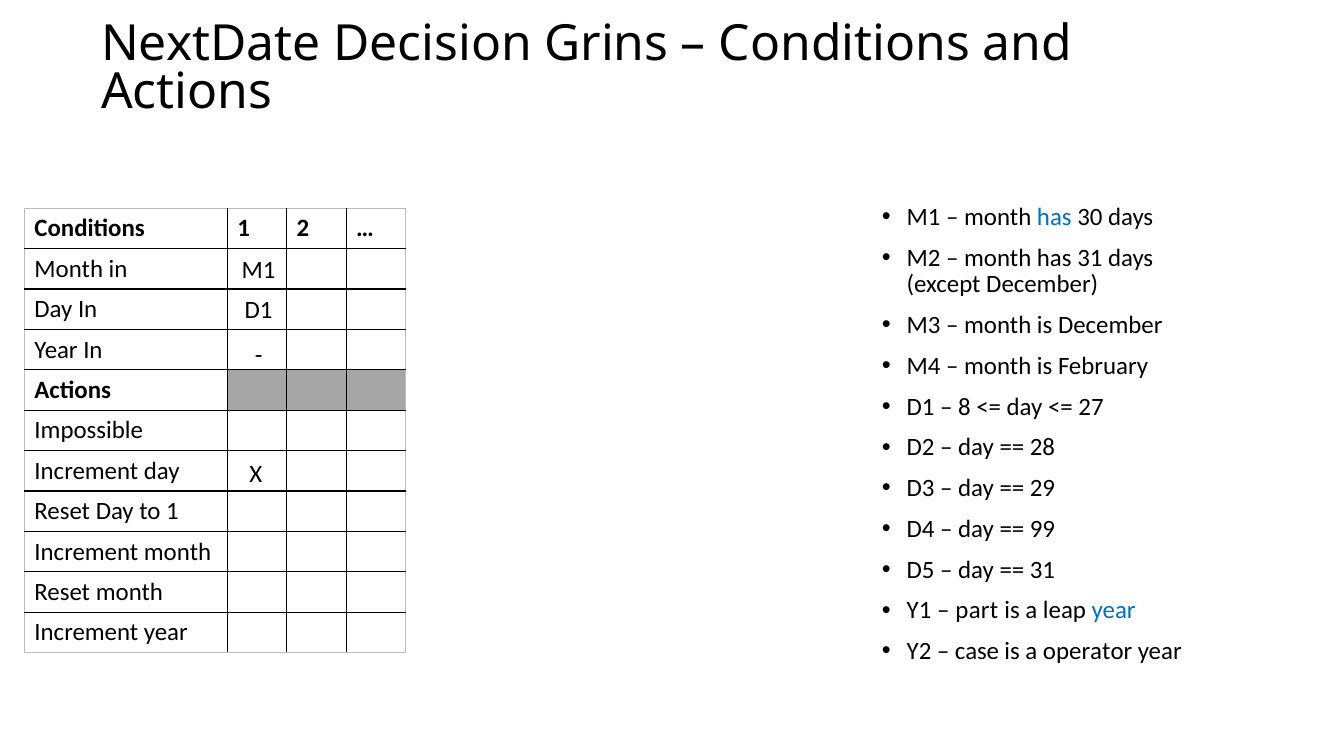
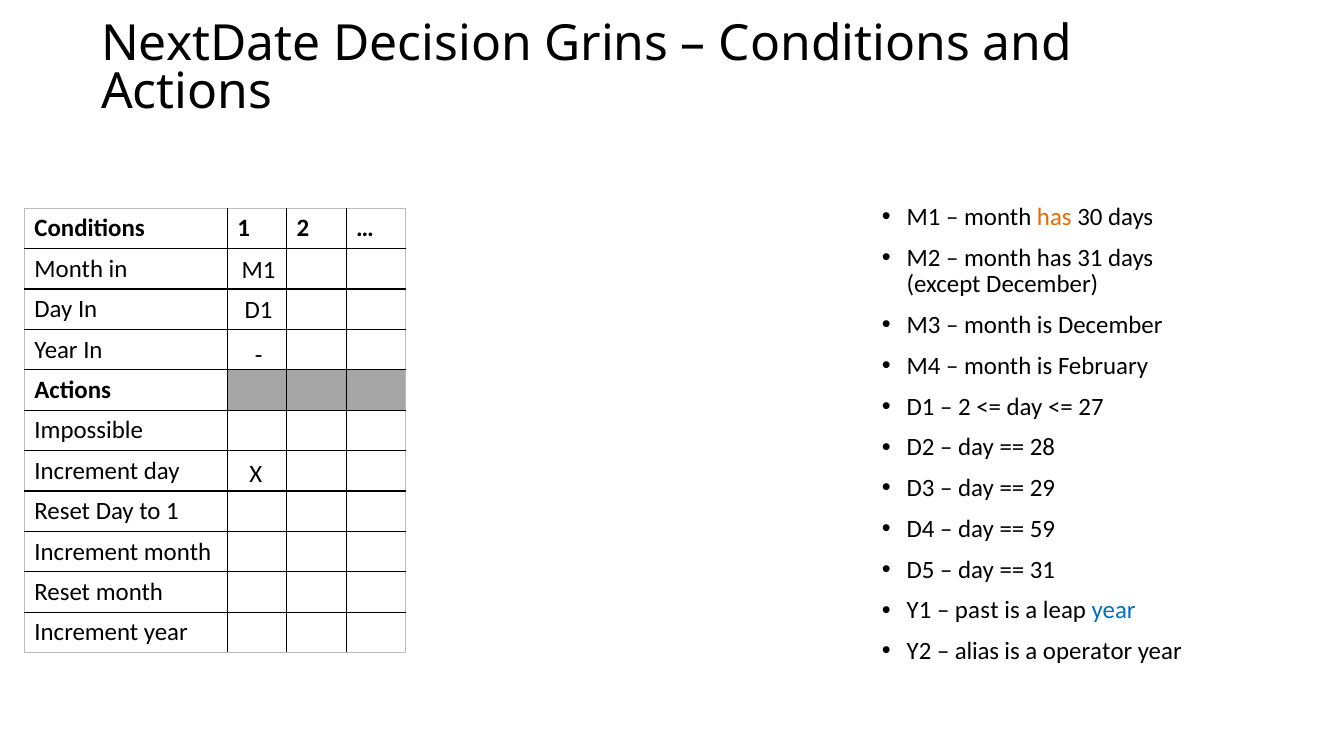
has colour: blue -> orange (1054, 217)
8: 8 -> 2 (964, 407)
99: 99 -> 59 (1042, 529)
part: part -> past (977, 610)
case: case -> alias (977, 651)
